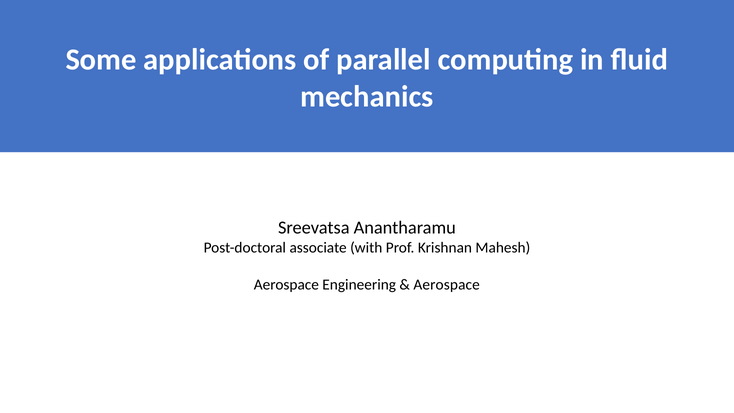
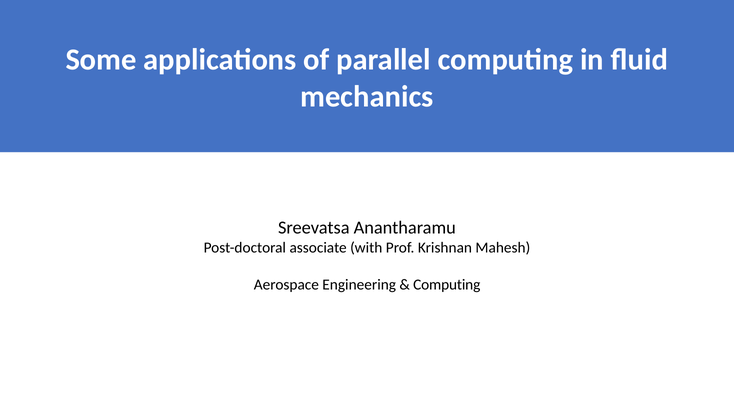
Aerospace: Aerospace -> Computing (447, 284)
